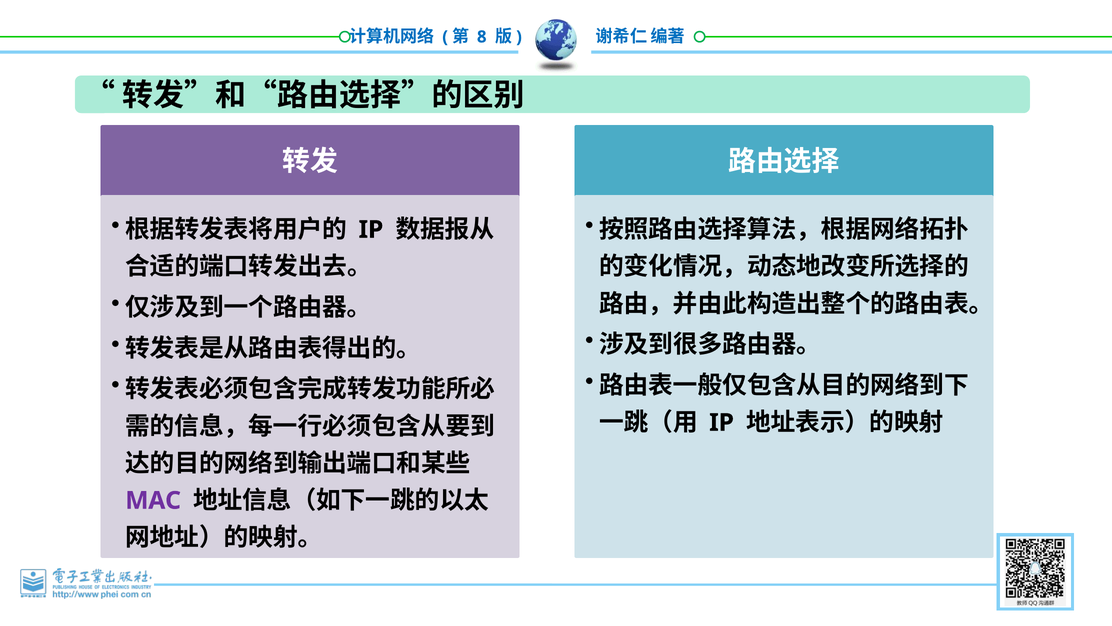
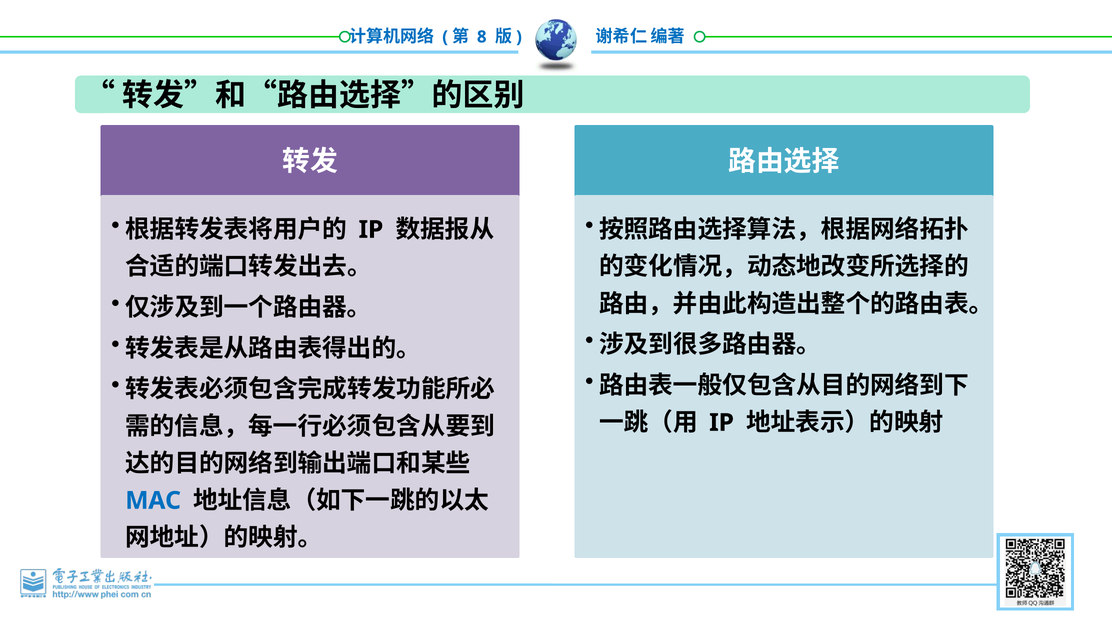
MAC colour: purple -> blue (153, 500)
